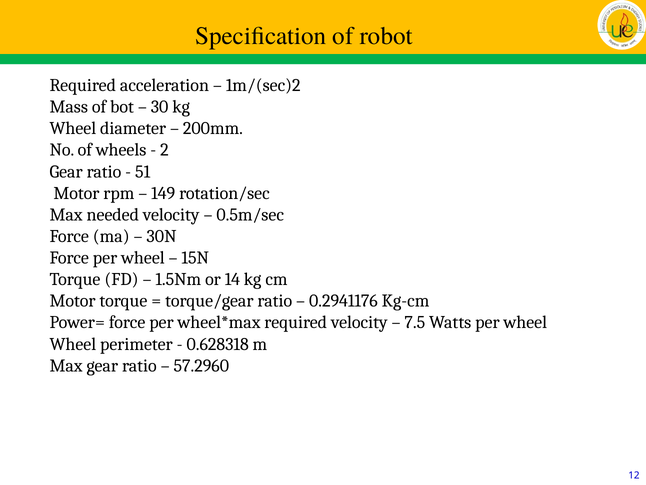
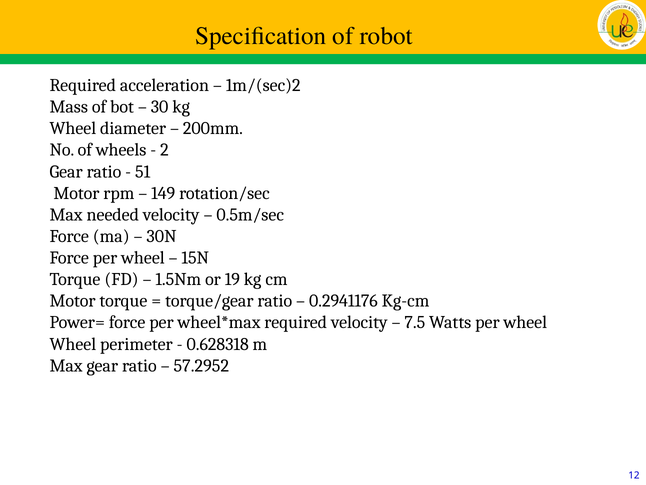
14: 14 -> 19 (232, 279)
57.2960: 57.2960 -> 57.2952 (201, 365)
